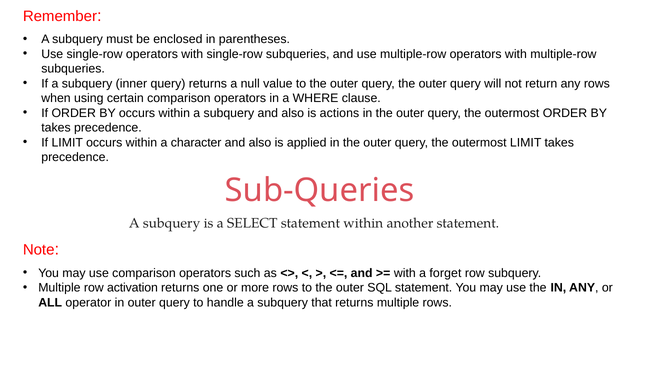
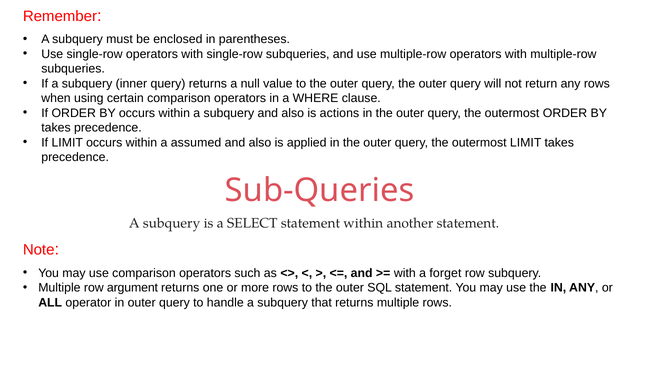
character: character -> assumed (196, 143)
activation: activation -> argument (132, 288)
